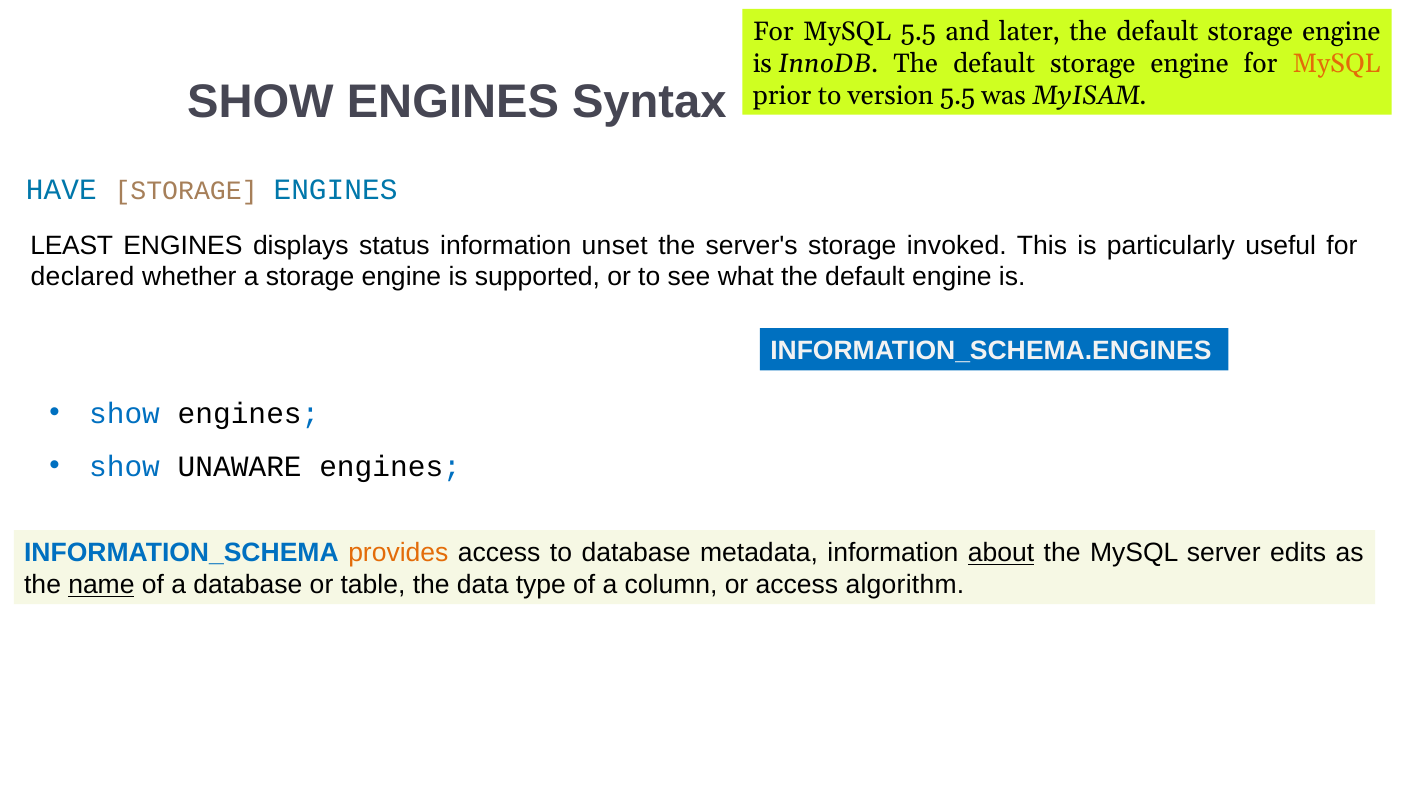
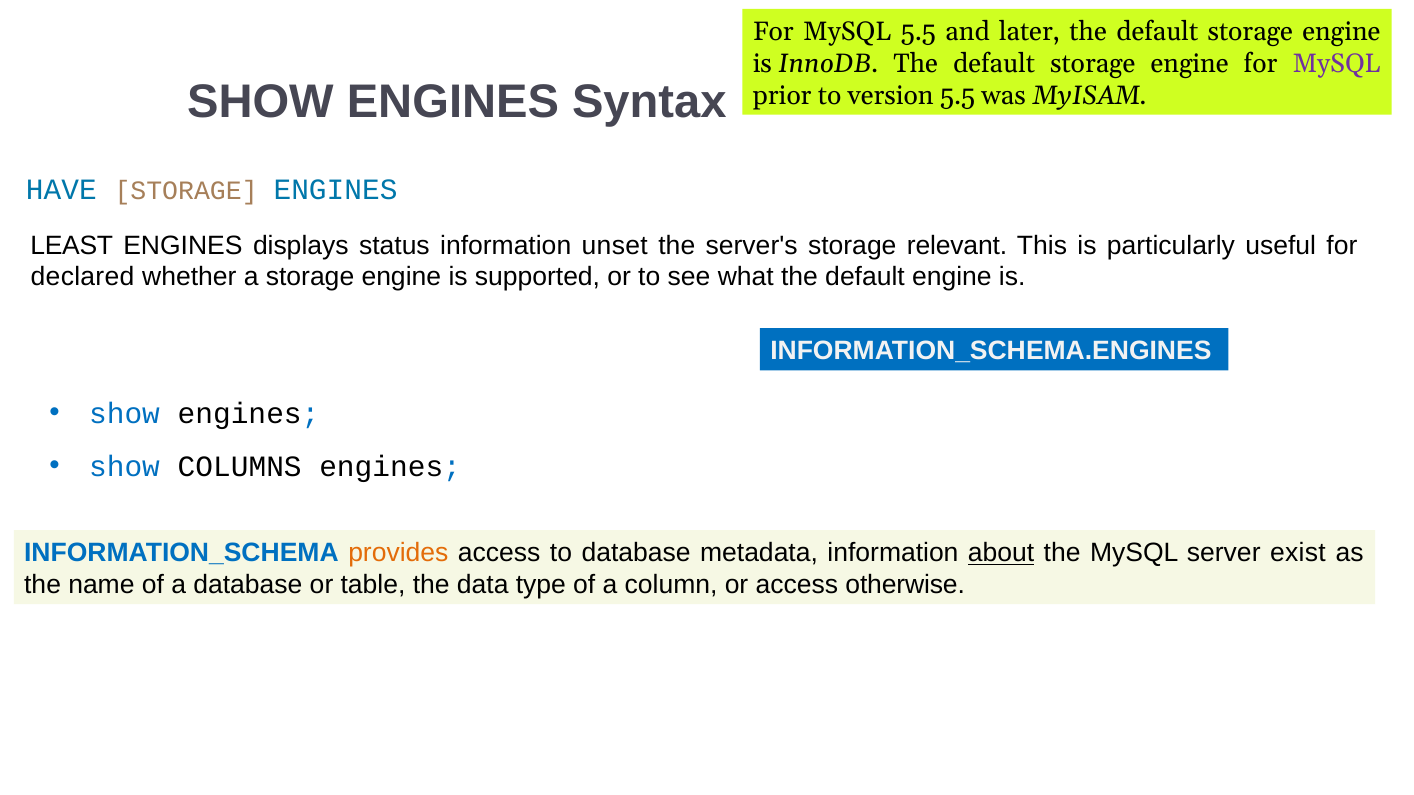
MySQL colour: orange -> purple (1337, 64)
invoked: invoked -> relevant (957, 245)
UNAWARE: UNAWARE -> COLUMNS (240, 467)
edits: edits -> exist (1298, 553)
name underline: present -> none (101, 585)
algorithm: algorithm -> otherwise (905, 585)
